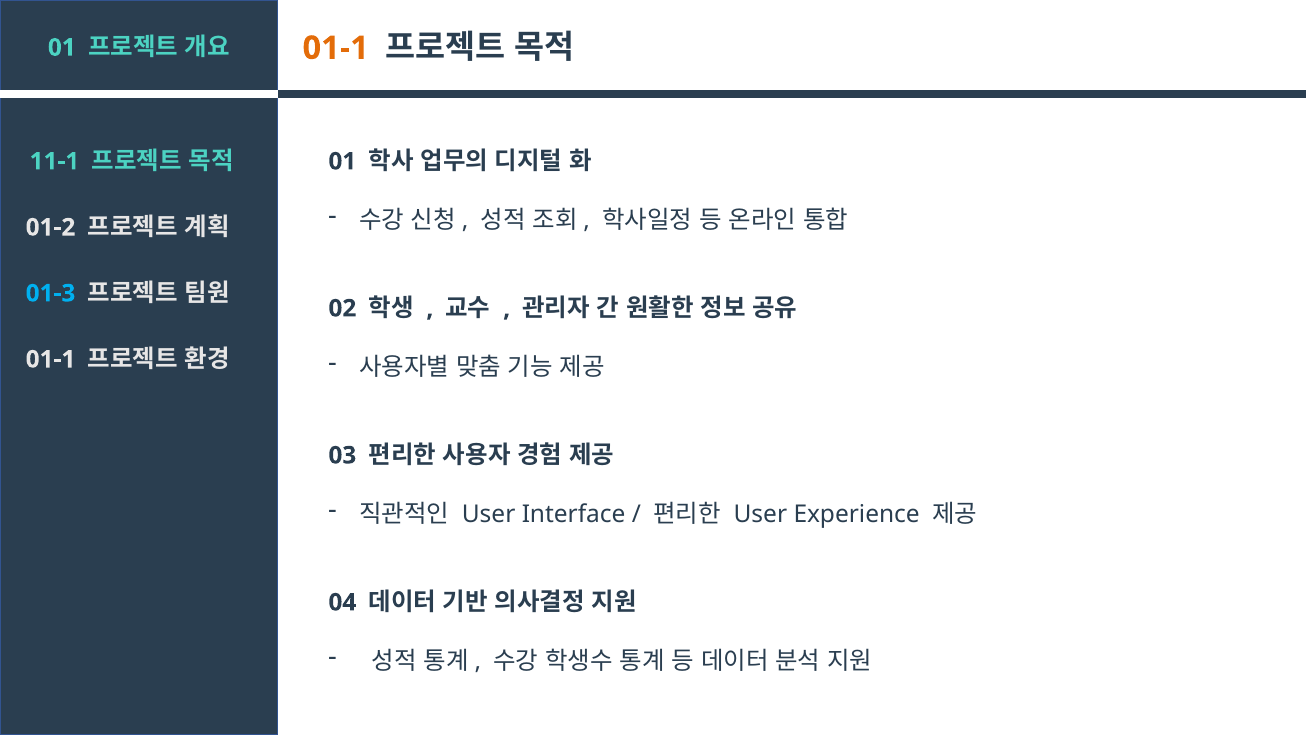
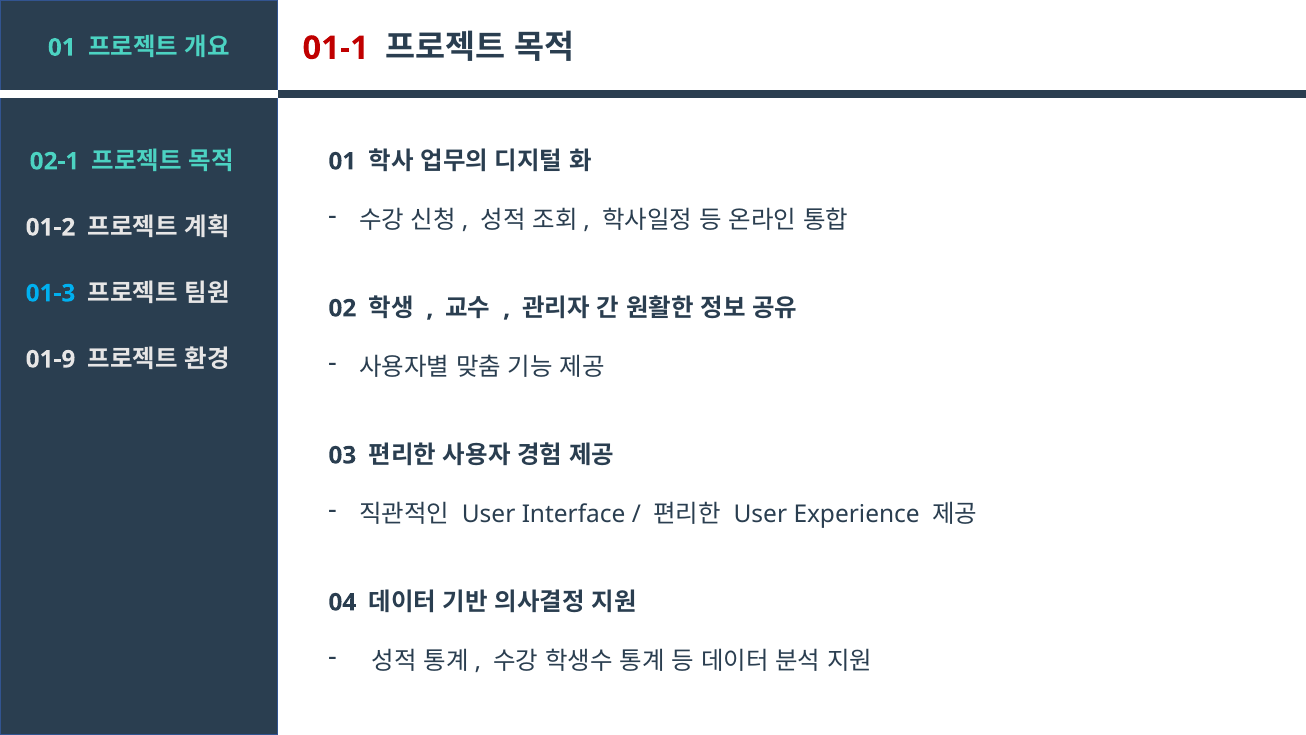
01-1 colour: orange -> red (336, 48)
11-1: 11-1 -> 02-1 (54, 161)
01-1: 01-1 -> 01-9 (51, 359)
